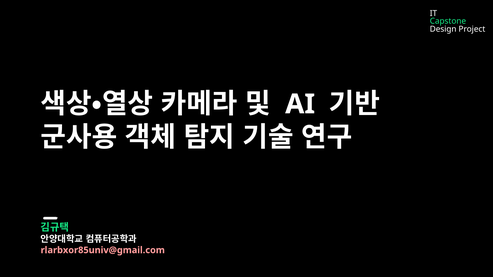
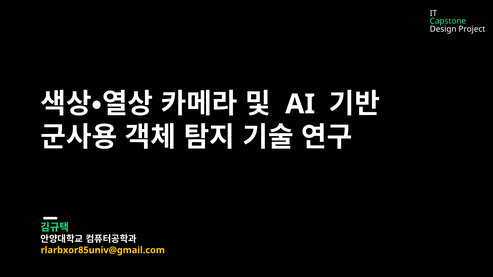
rlarbxor85univ@gmail.com colour: pink -> yellow (103, 250)
